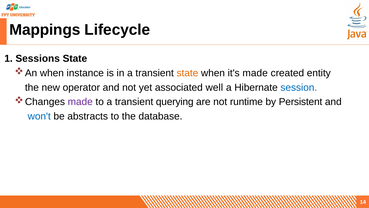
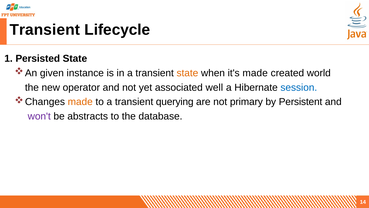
Mappings: Mappings -> Transient (45, 30)
Sessions: Sessions -> Persisted (38, 58)
when: when -> given (52, 73)
entity: entity -> world (319, 73)
made colour: purple -> orange (80, 102)
runtime: runtime -> primary (246, 102)
won't colour: blue -> purple (39, 116)
